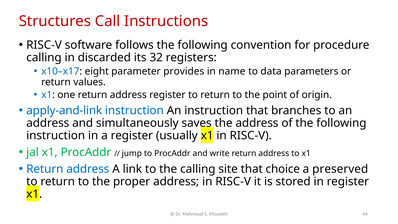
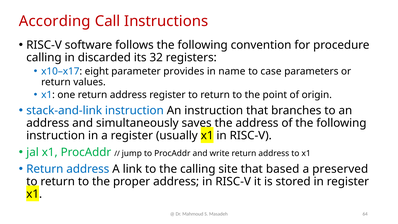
Structures: Structures -> According (55, 21)
data: data -> case (271, 71)
apply-and-link: apply-and-link -> stack-and-link (64, 111)
choice: choice -> based (283, 169)
